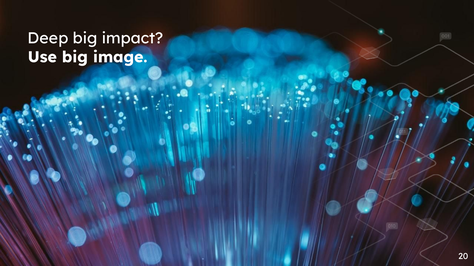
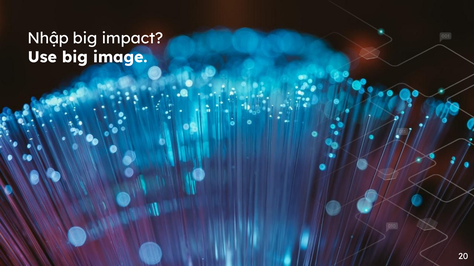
Deep: Deep -> Nhập (48, 38)
